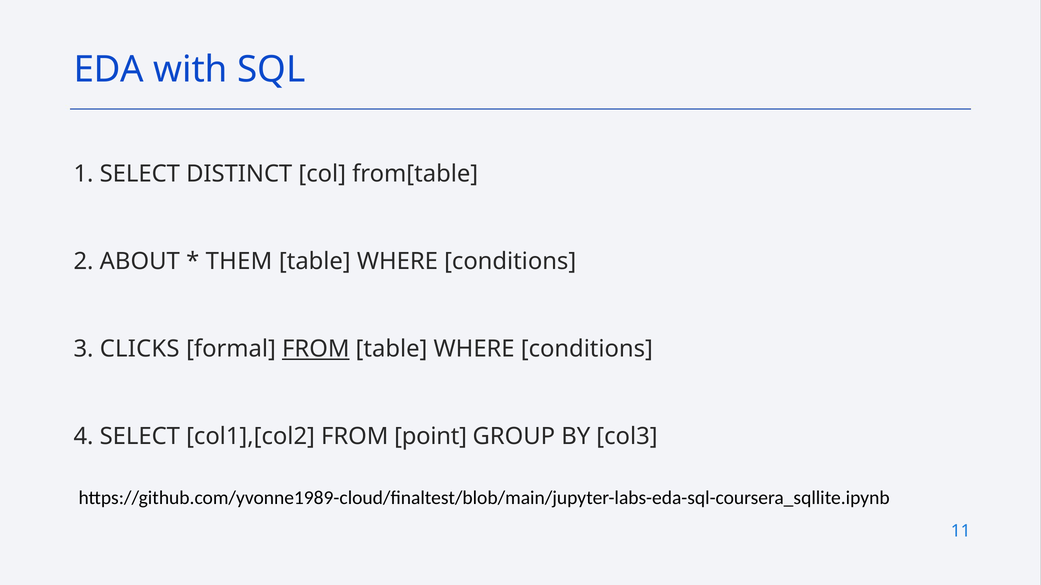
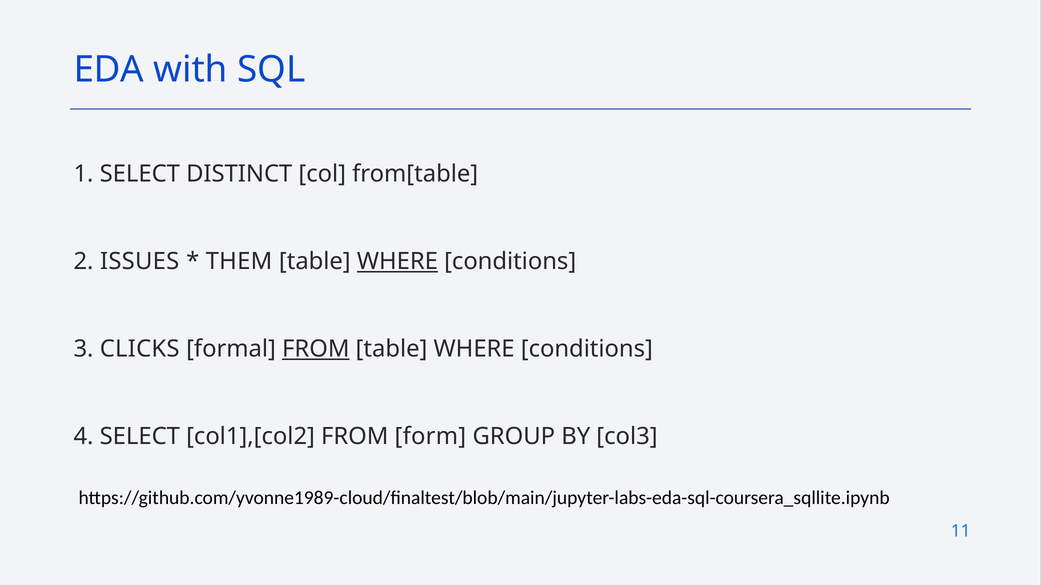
ABOUT: ABOUT -> ISSUES (140, 262)
WHERE underline: none -> present (397, 262)
point: point -> form (430, 437)
